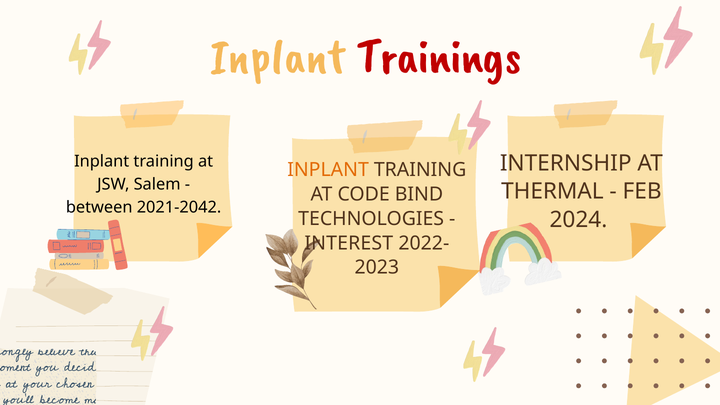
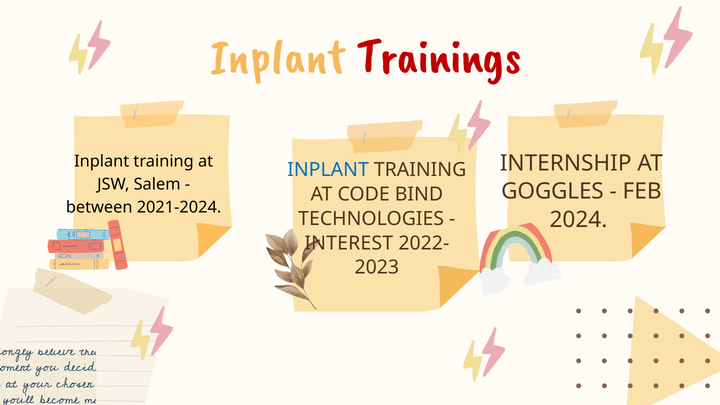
INPLANT colour: orange -> blue (328, 170)
THERMAL: THERMAL -> GOGGLES (552, 191)
2021-2042: 2021-2042 -> 2021-2024 (179, 207)
